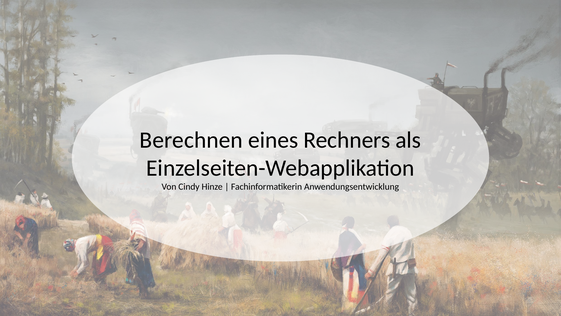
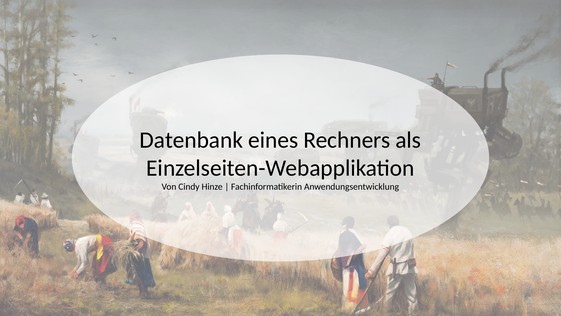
Berechnen: Berechnen -> Datenbank (191, 140)
